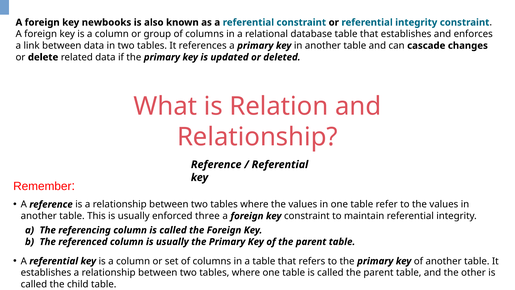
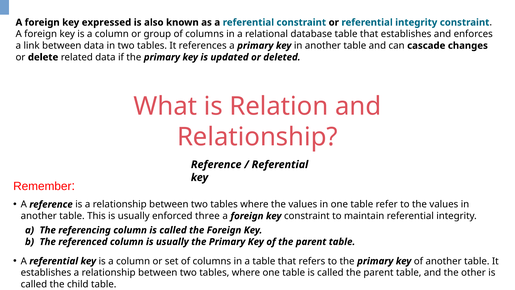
newbooks: newbooks -> expressed (106, 22)
